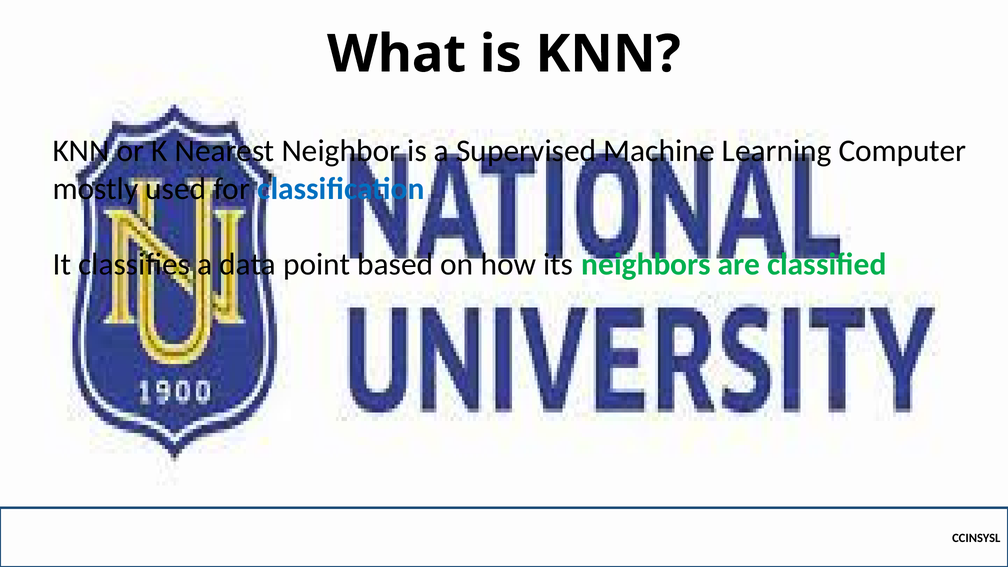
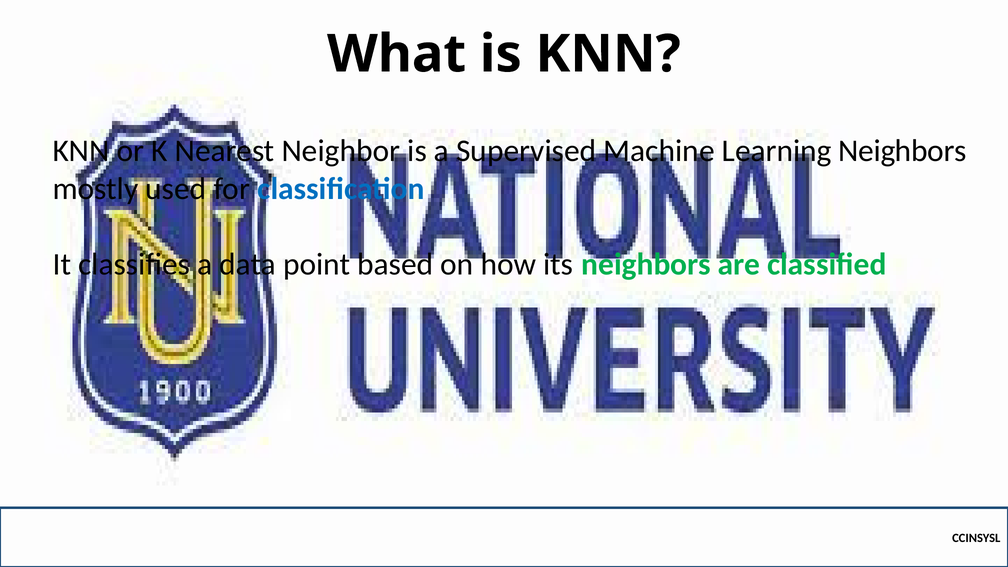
Learning Computer: Computer -> Neighbors (902, 151)
